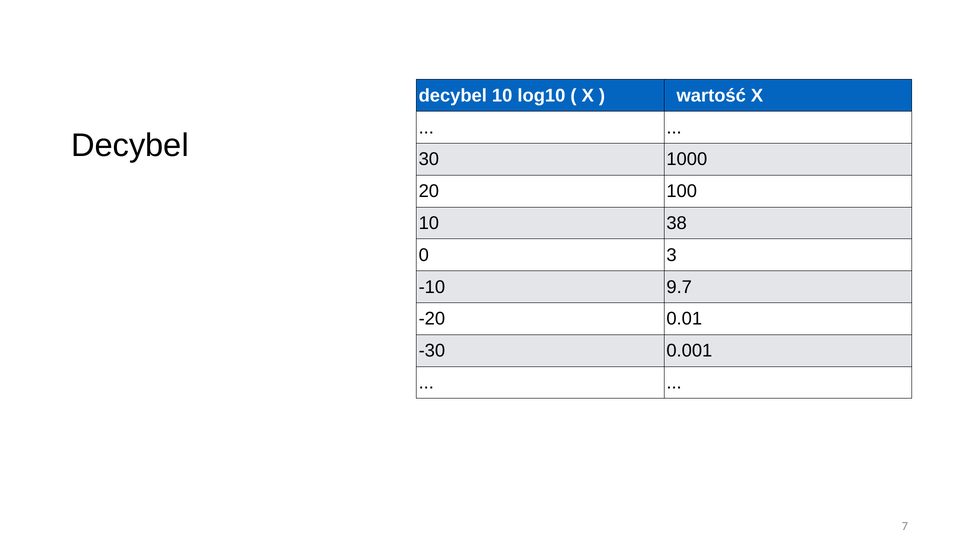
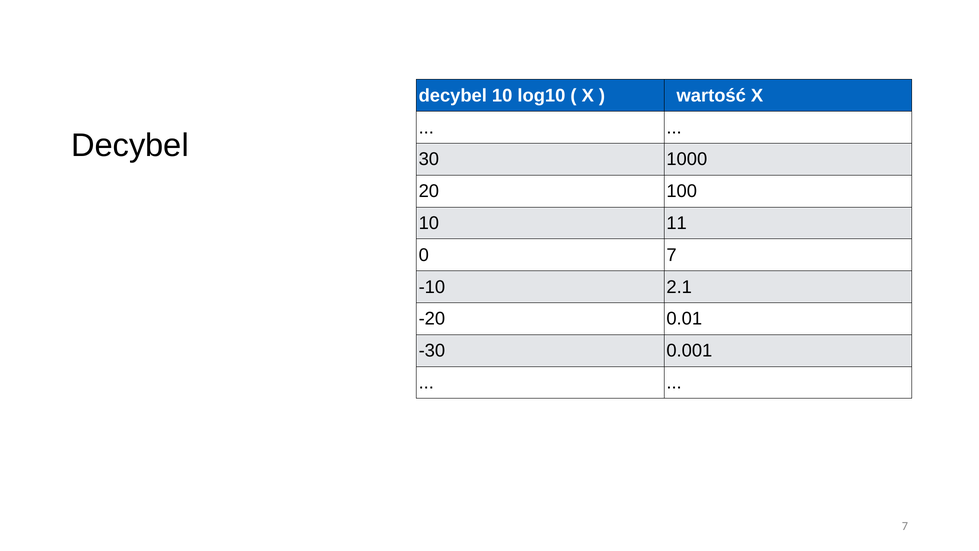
38: 38 -> 11 (677, 223)
0 3: 3 -> 7 (672, 255)
9.7: 9.7 -> 2.1 (679, 287)
